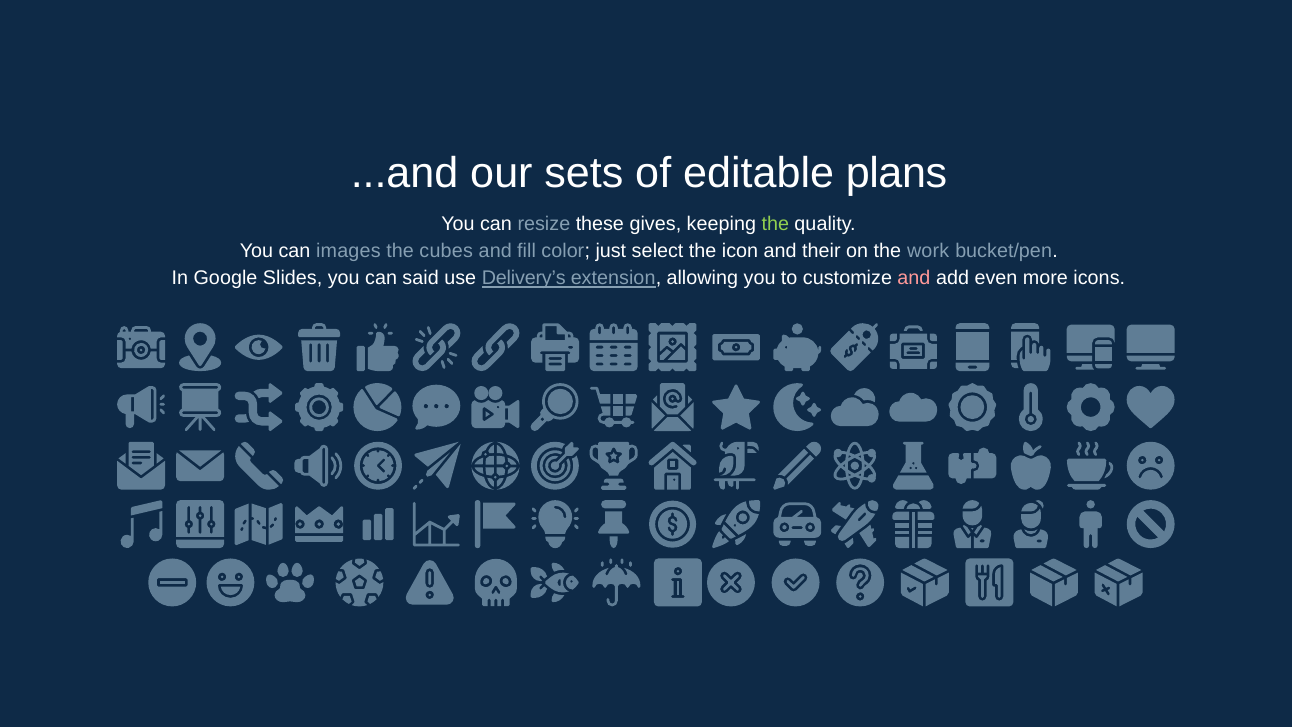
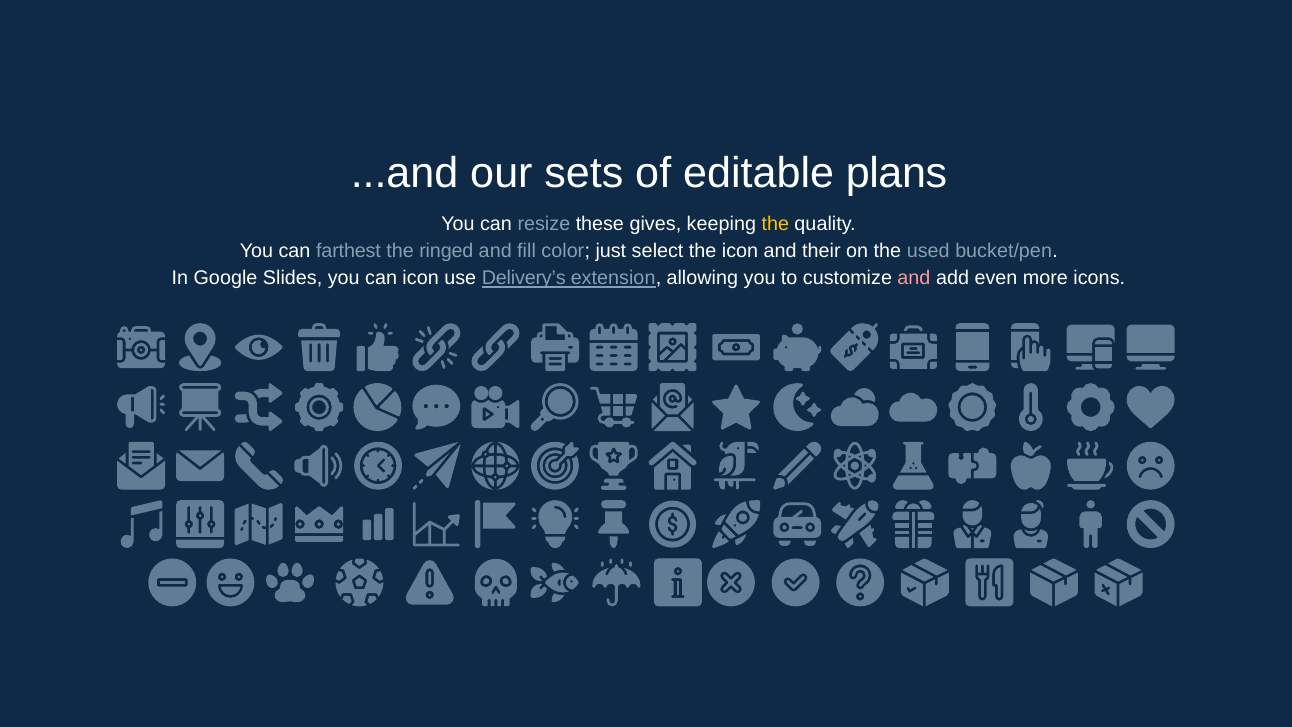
the colour: light green -> yellow (775, 224)
images: images -> farthest (349, 251)
cubes: cubes -> ringed (446, 251)
work: work -> used (928, 251)
can said: said -> icon (421, 278)
